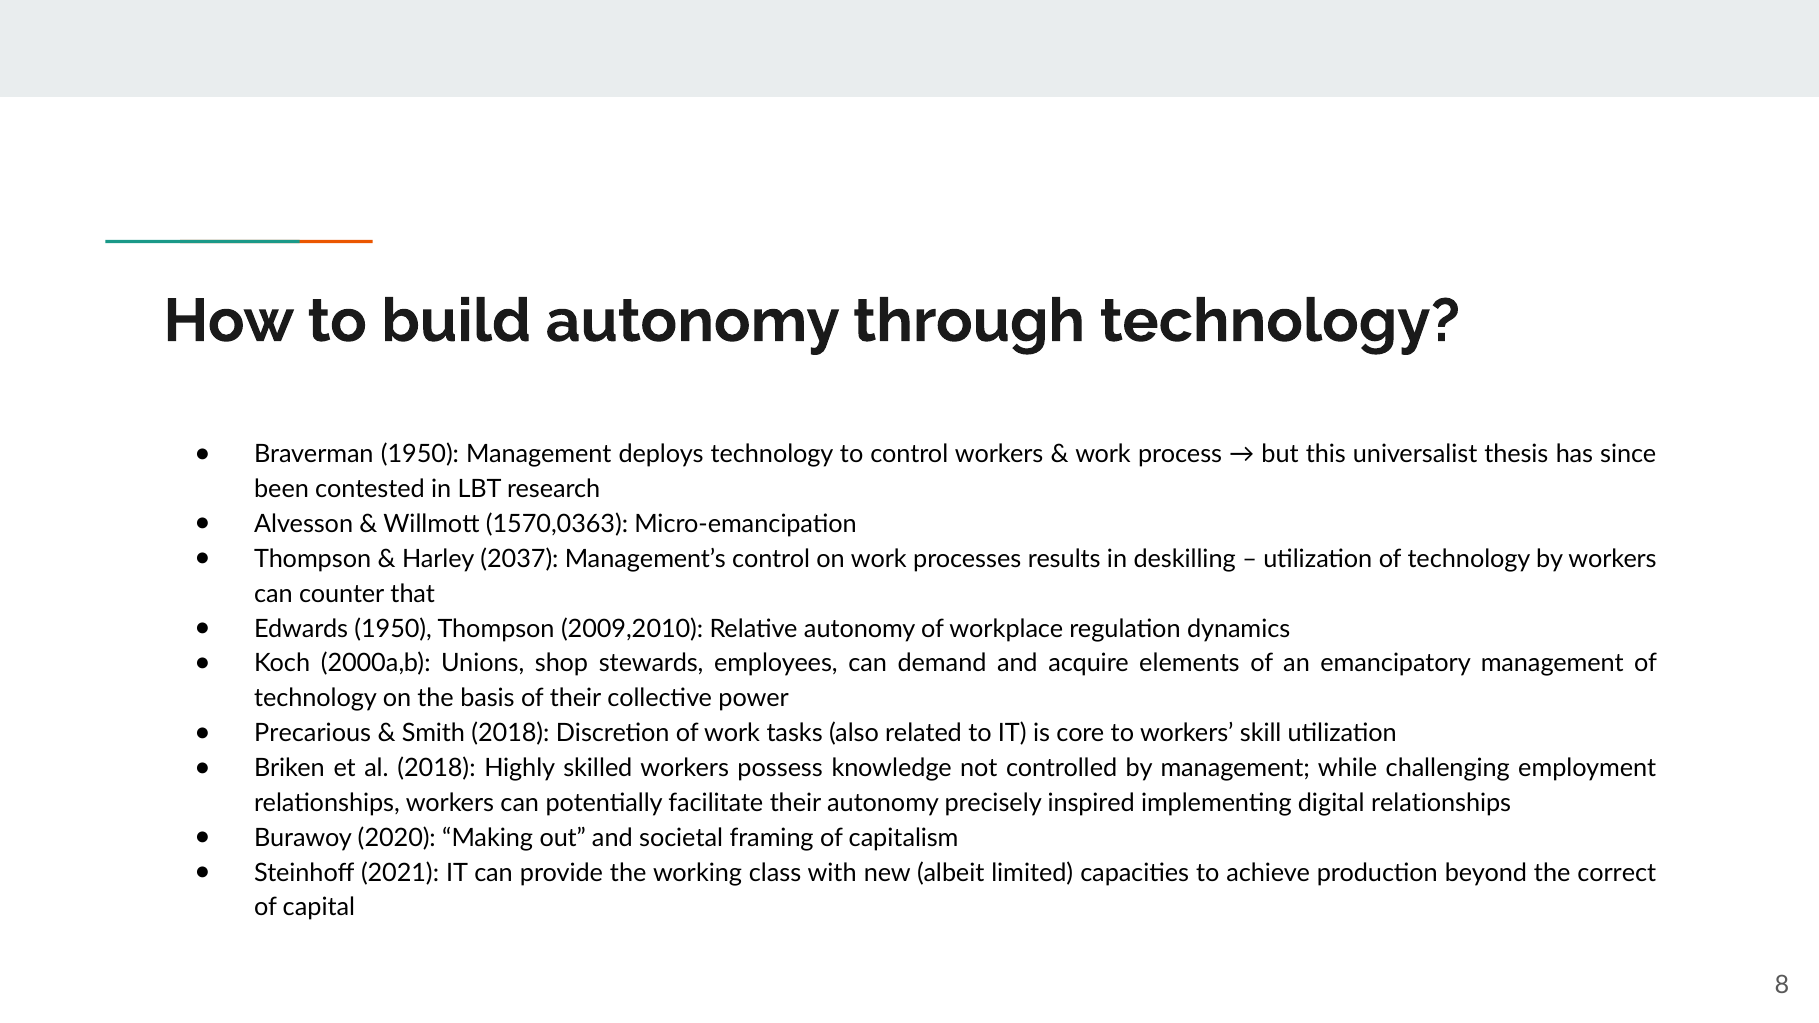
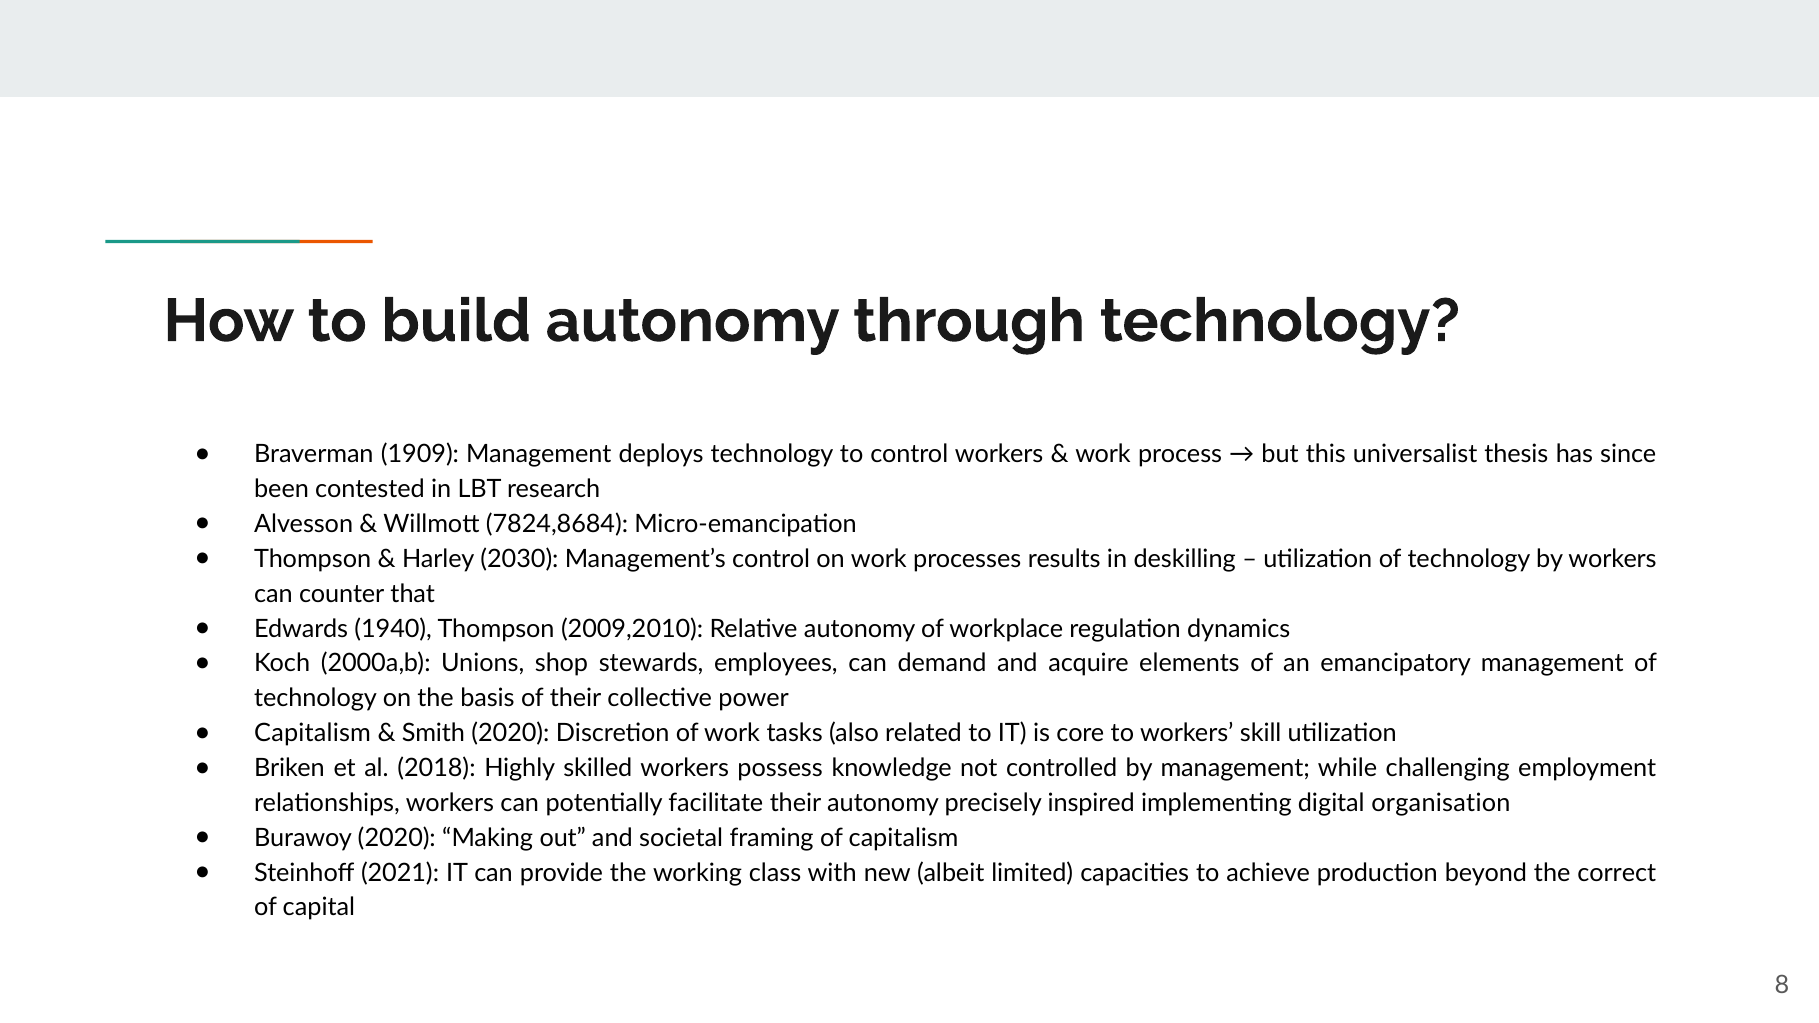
Braverman 1950: 1950 -> 1909 (420, 454)
1570,0363: 1570,0363 -> 7824,8684 (557, 524)
2037: 2037 -> 2030 (519, 559)
Edwards 1950: 1950 -> 1940 (393, 629)
Precarious: Precarious -> Capitalism (313, 733)
Smith 2018: 2018 -> 2020 (510, 733)
digital relationships: relationships -> organisation (1441, 803)
